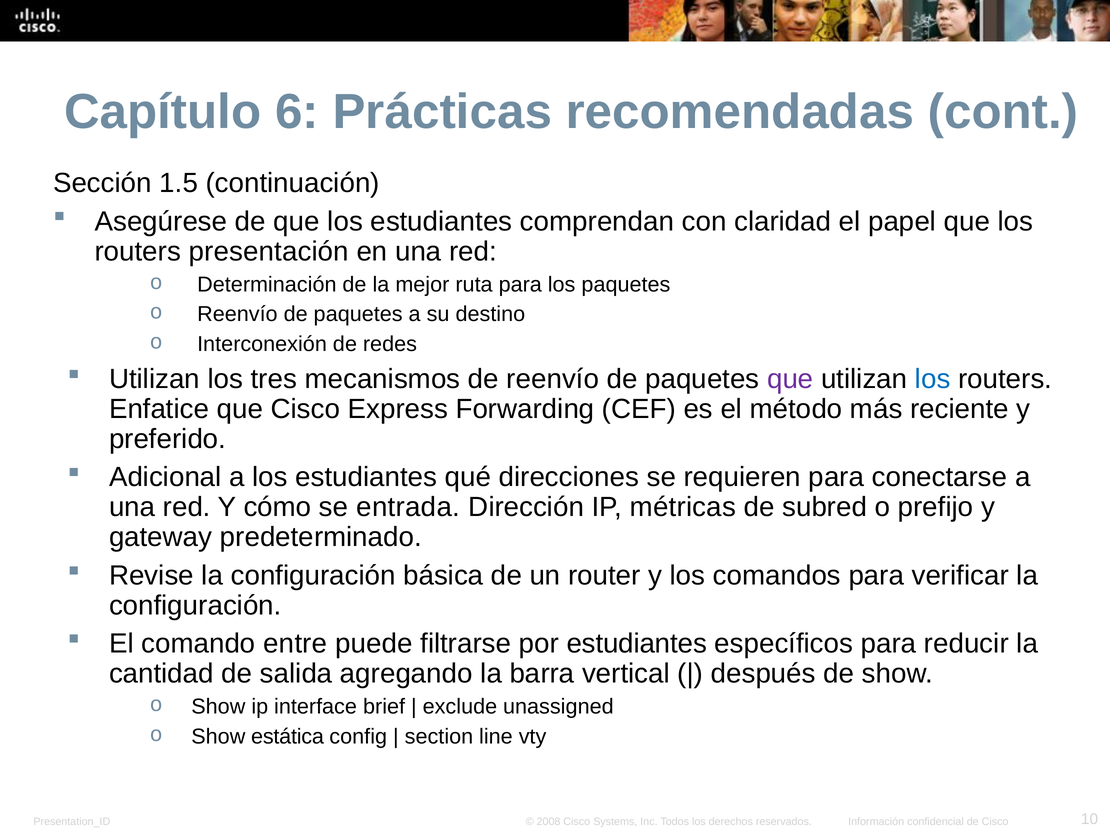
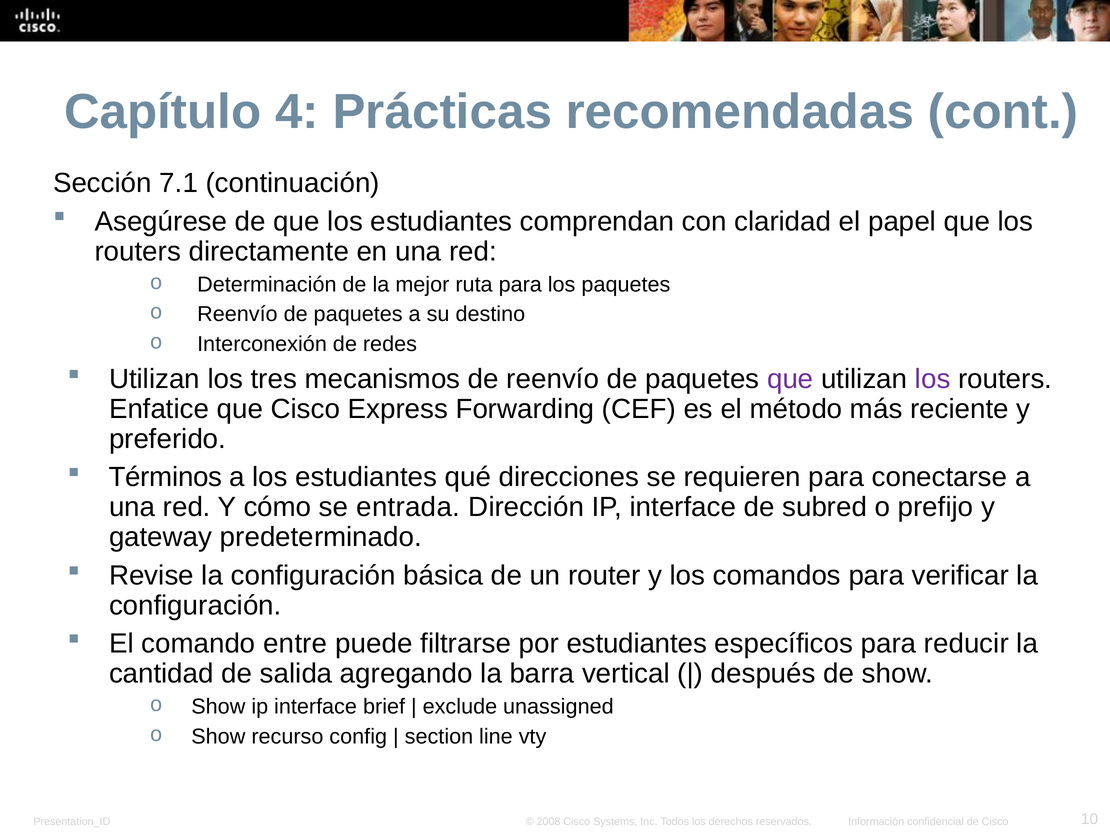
6: 6 -> 4 (297, 112)
1.5: 1.5 -> 7.1 (179, 183)
presentación: presentación -> directamente (269, 252)
los colour: blue -> purple (933, 379)
Adicional: Adicional -> Términos (165, 478)
Dirección IP métricas: métricas -> interface (683, 508)
estática: estática -> recurso (287, 737)
